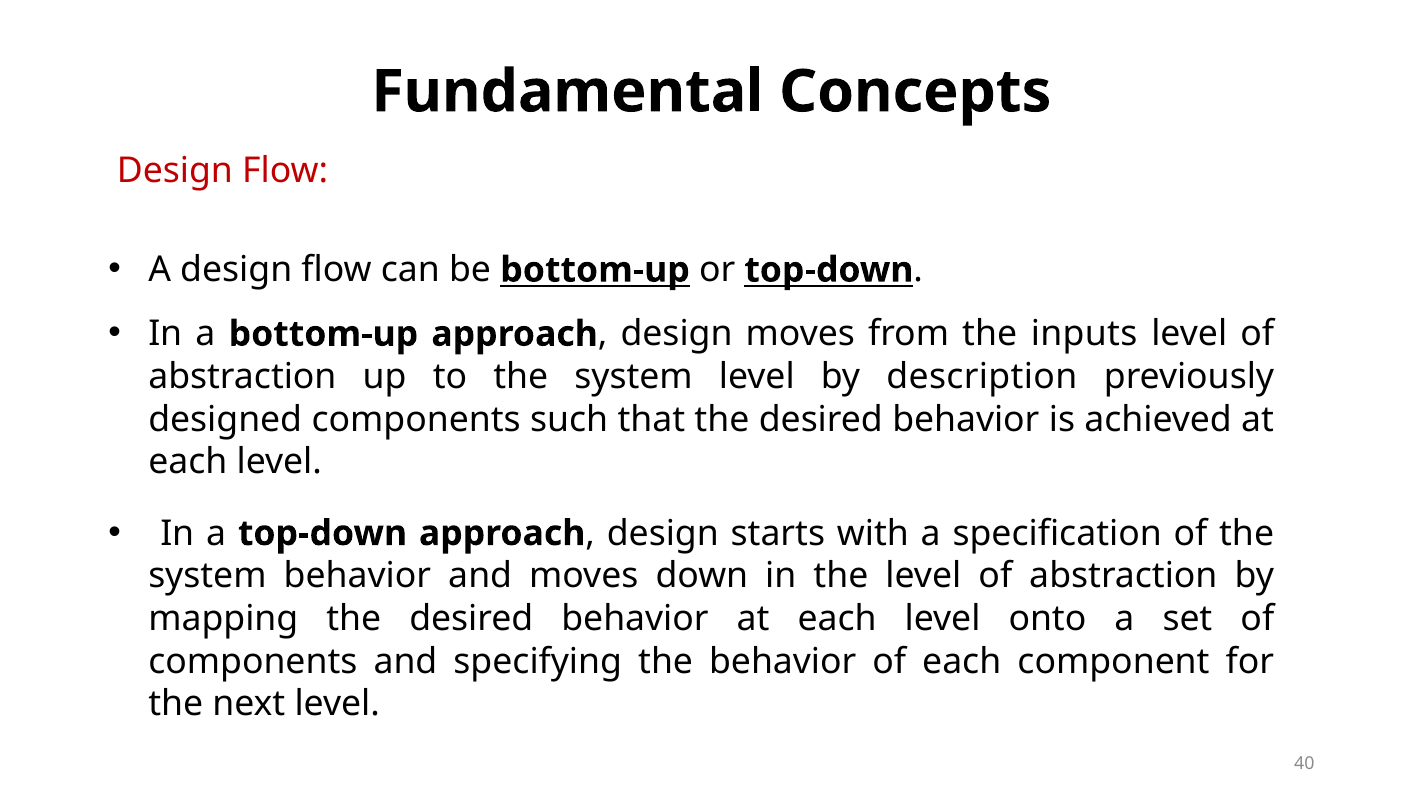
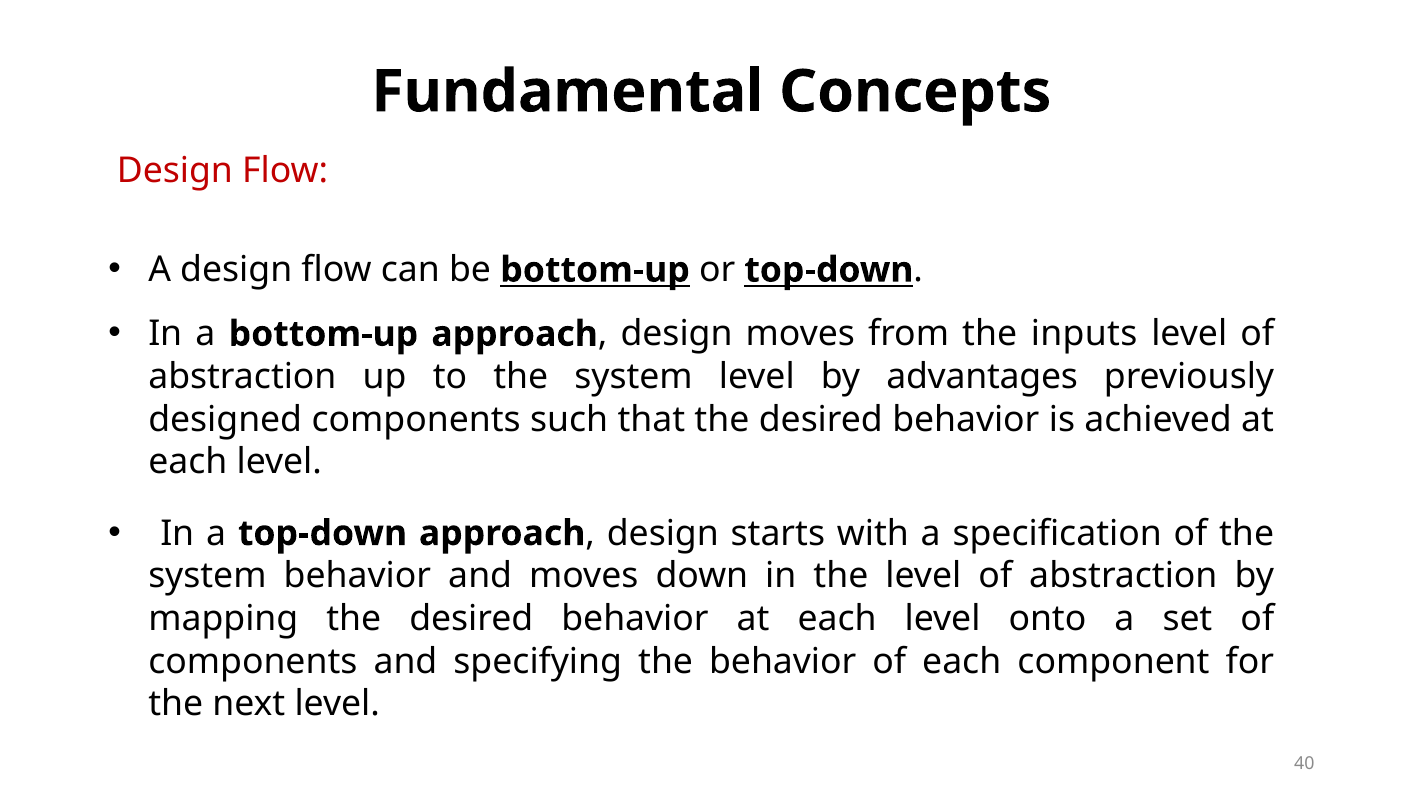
description: description -> advantages (982, 376)
